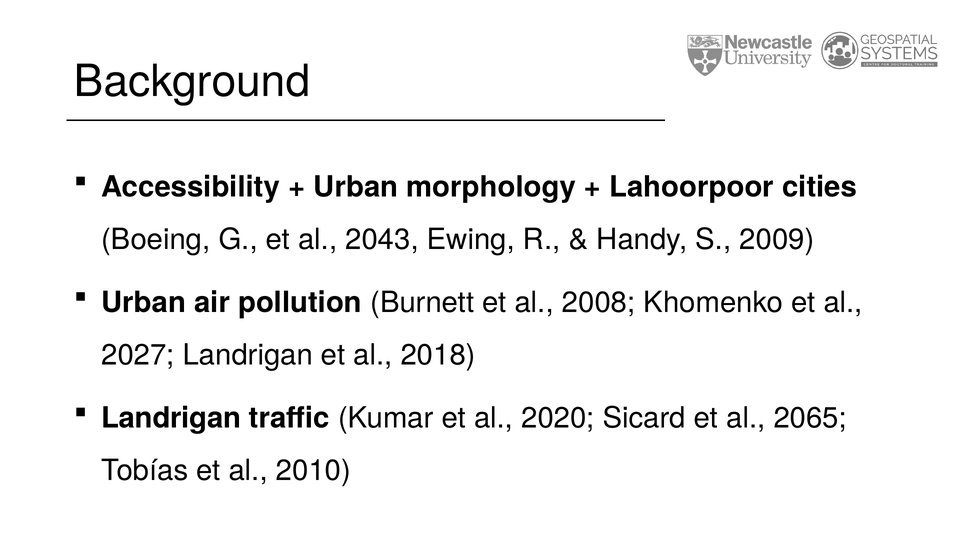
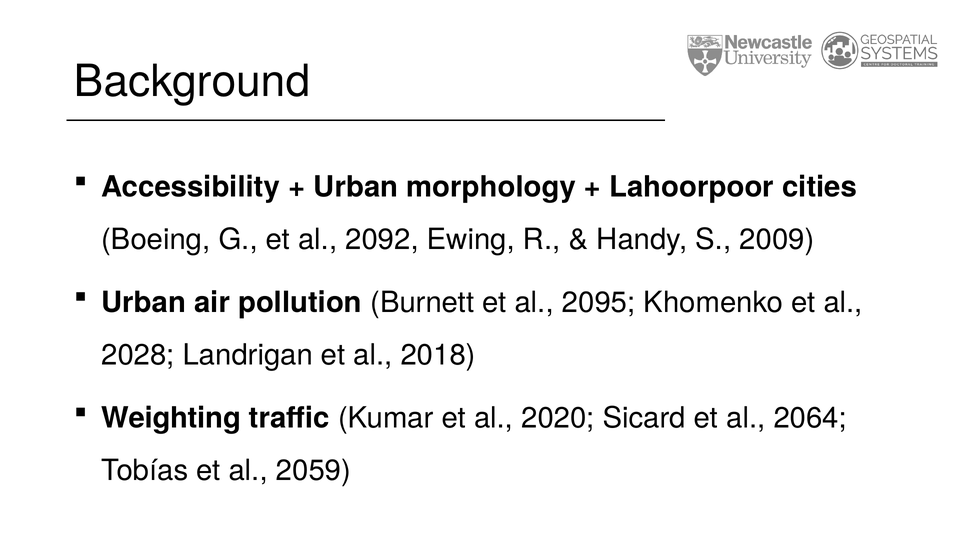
2043: 2043 -> 2092 (382, 240)
2008: 2008 -> 2095 (599, 303)
2027: 2027 -> 2028 (138, 356)
Landrigan: Landrigan -> Weighting (171, 418)
2065: 2065 -> 2064 (810, 418)
2010: 2010 -> 2059 (313, 471)
